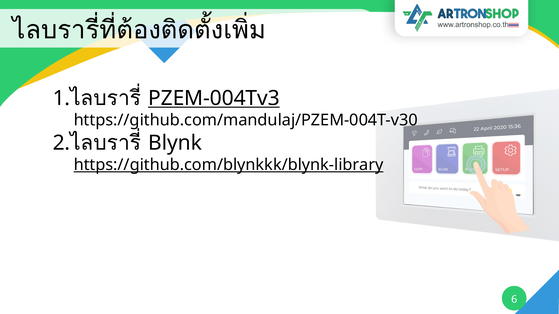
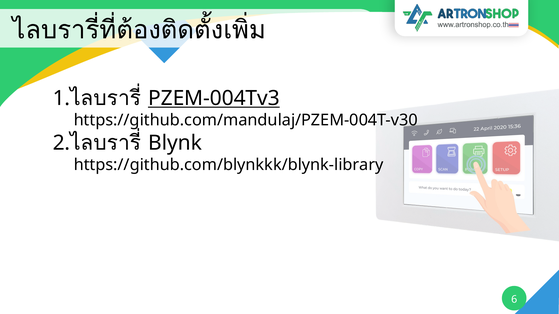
https://github.com/blynkkk/blynk-library underline: present -> none (229, 165)
